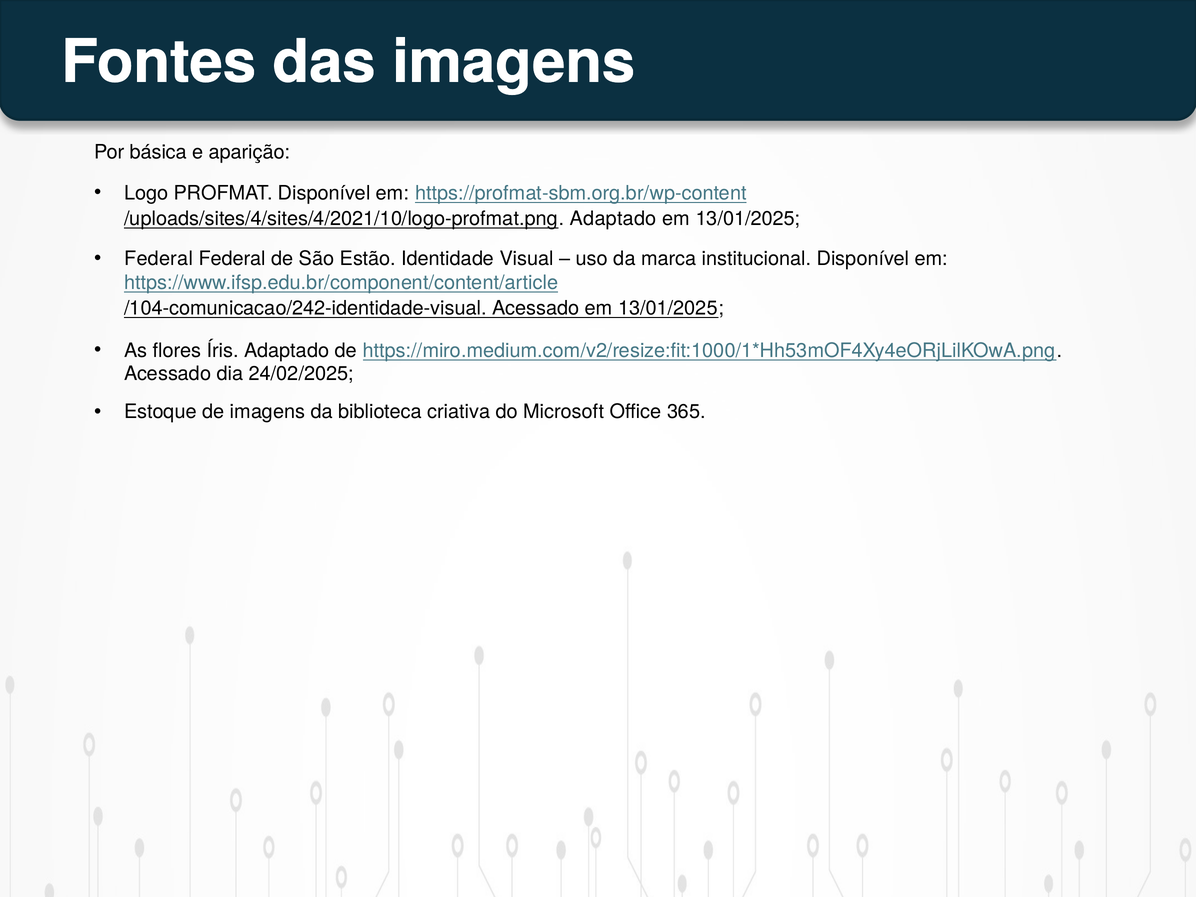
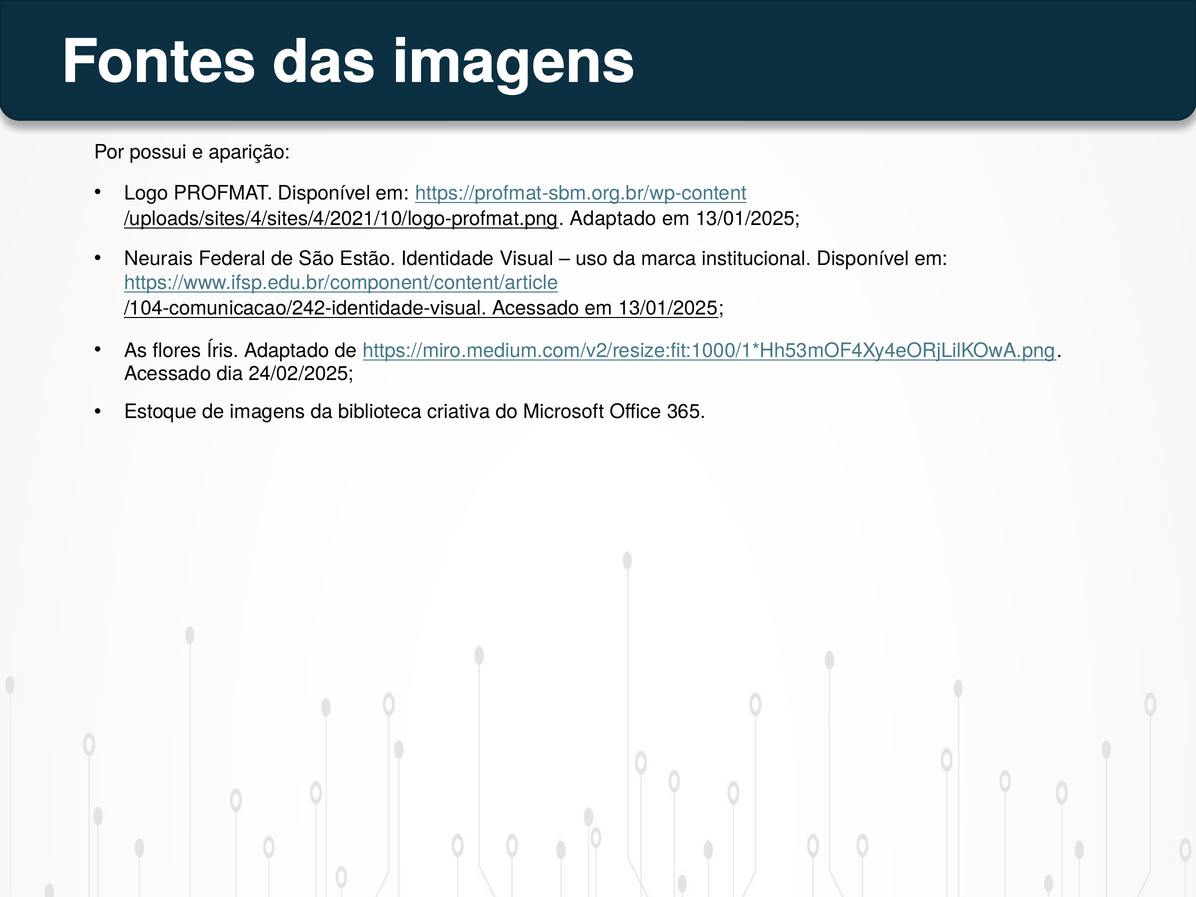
básica: básica -> possui (158, 152)
Federal: Federal -> Neurais (159, 258)
